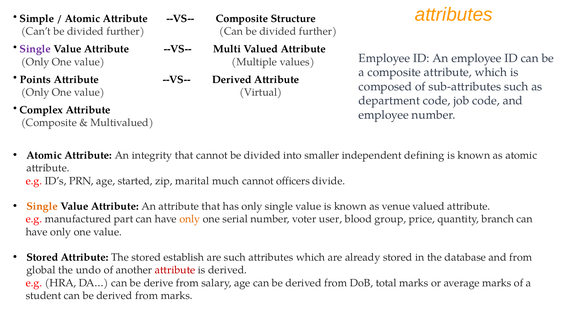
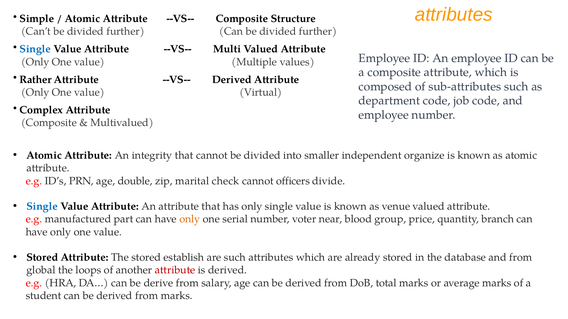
Single colour: purple -> blue (35, 49)
Points: Points -> Rather (35, 80)
defining: defining -> organize (424, 156)
started: started -> double (135, 181)
much: much -> check (226, 181)
Single colour: orange -> blue (42, 207)
user: user -> near (331, 219)
undo: undo -> loops (88, 271)
